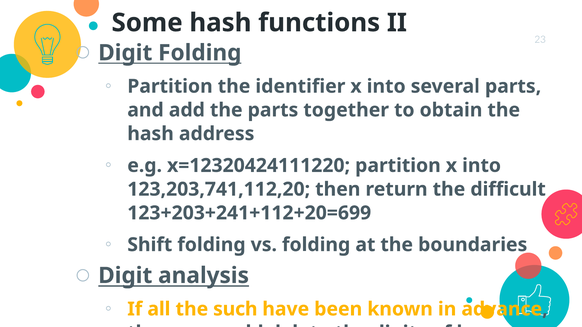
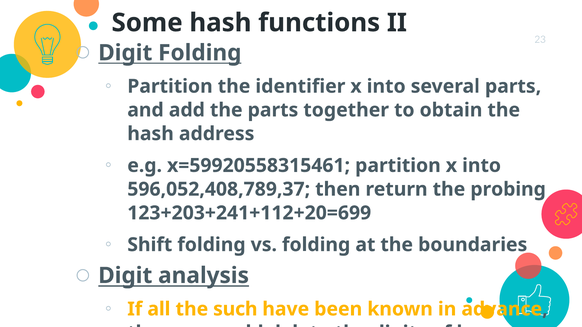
x=12320424111220: x=12320424111220 -> x=59920558315461 (259, 166)
123,203,741,112,20: 123,203,741,112,20 -> 596,052,408,789,37 (219, 189)
difficult: difficult -> probing (508, 189)
